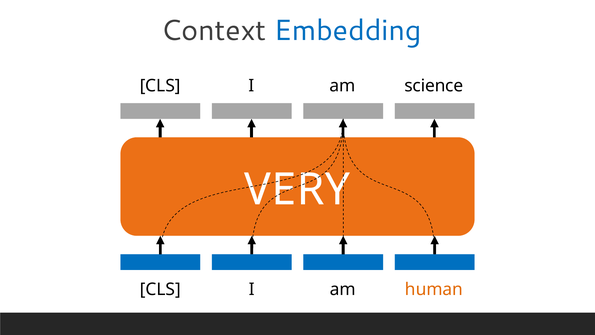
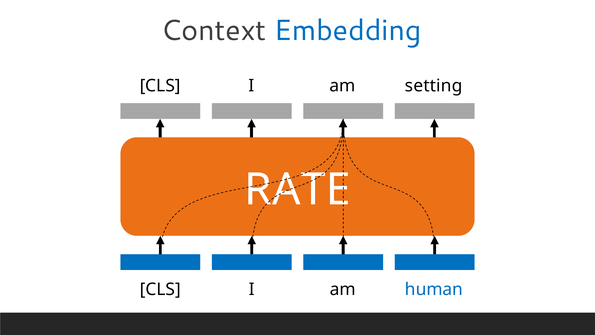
science: science -> setting (434, 86)
VERY: VERY -> RATE (297, 189)
human colour: orange -> blue (434, 289)
